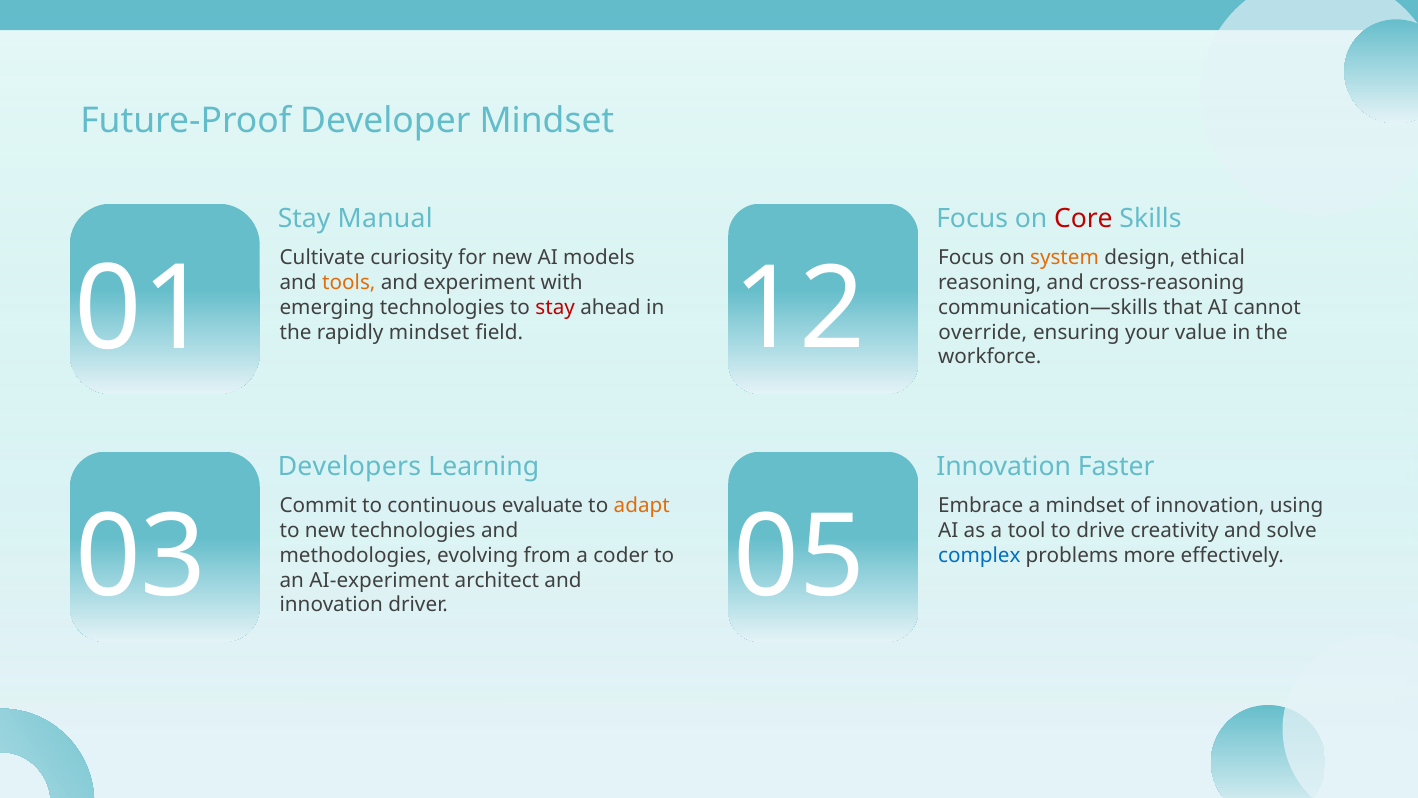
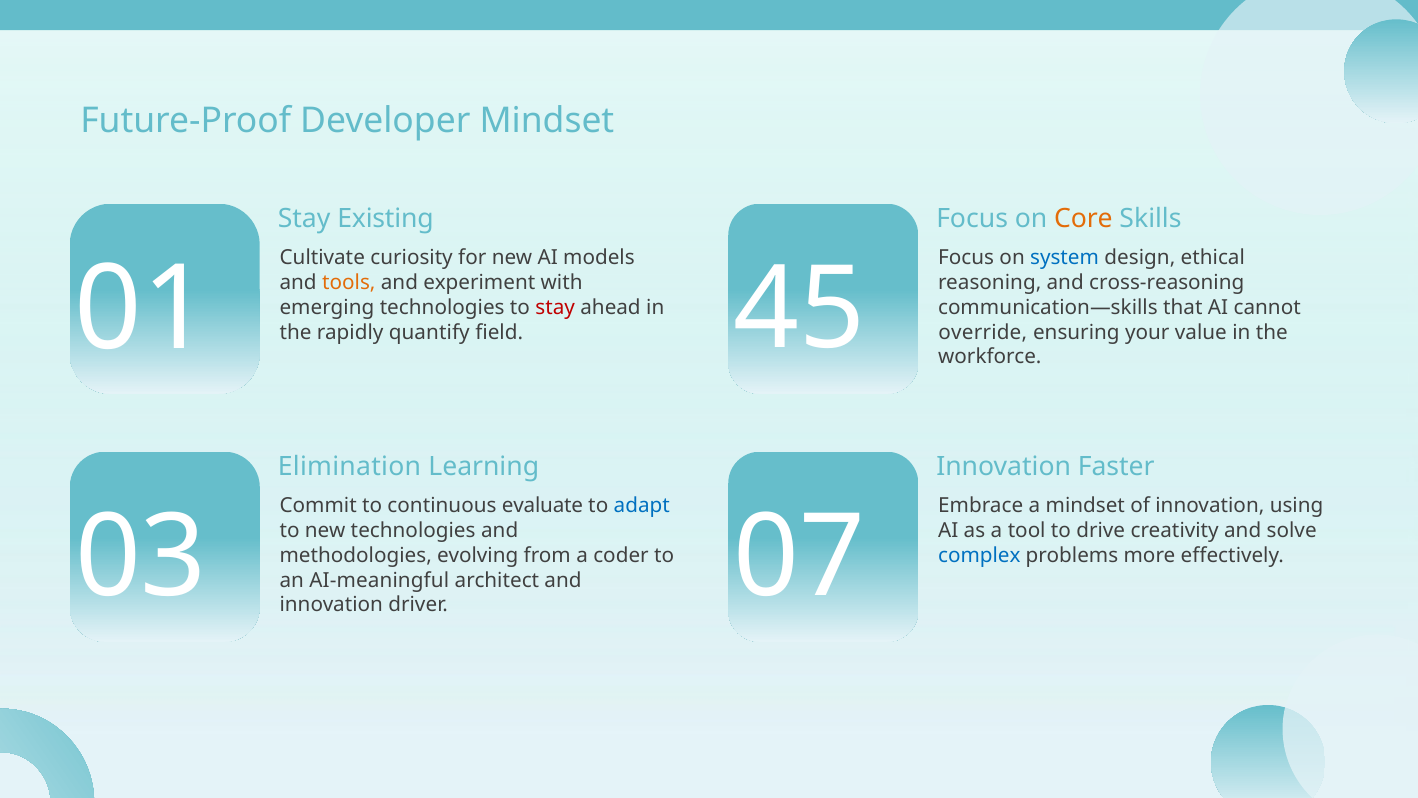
Manual: Manual -> Existing (385, 218)
Core colour: red -> orange (1083, 218)
system colour: orange -> blue (1065, 258)
rapidly mindset: mindset -> quantify (429, 332)
12: 12 -> 45 (799, 309)
Developers: Developers -> Elimination (349, 466)
adapt colour: orange -> blue (642, 506)
AI-experiment: AI-experiment -> AI-meaningful (379, 580)
05: 05 -> 07 (799, 557)
